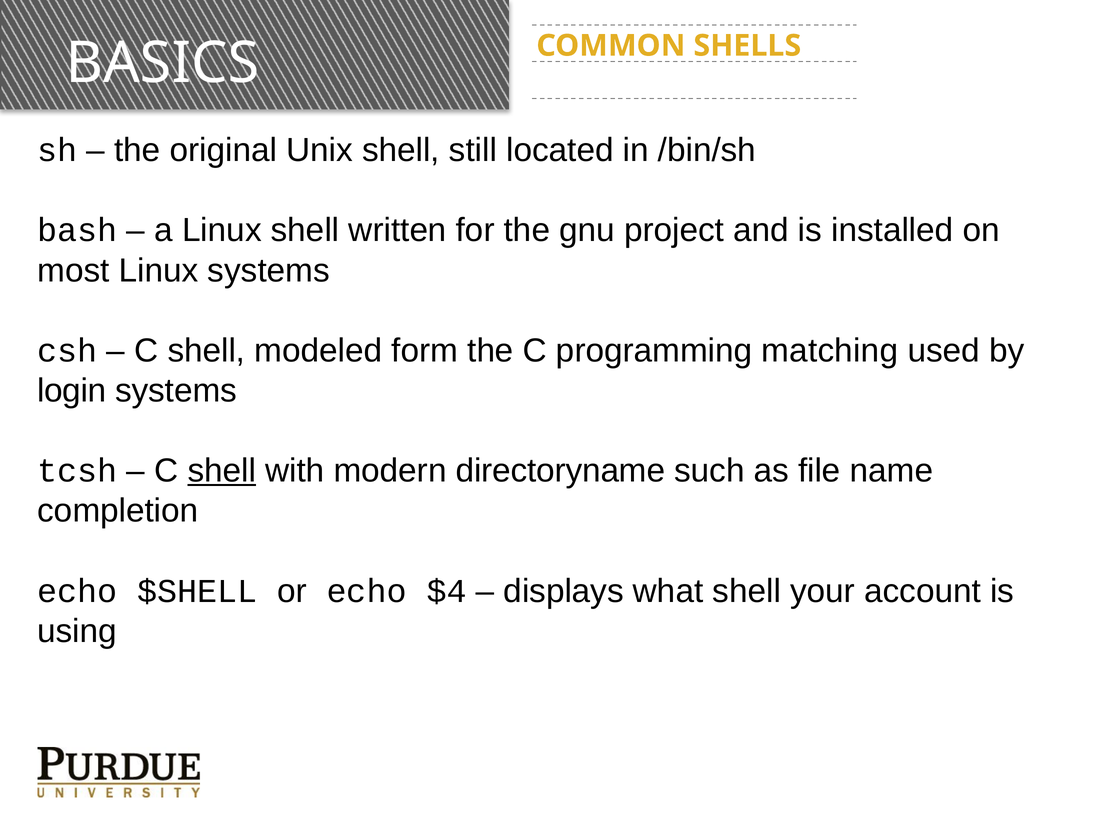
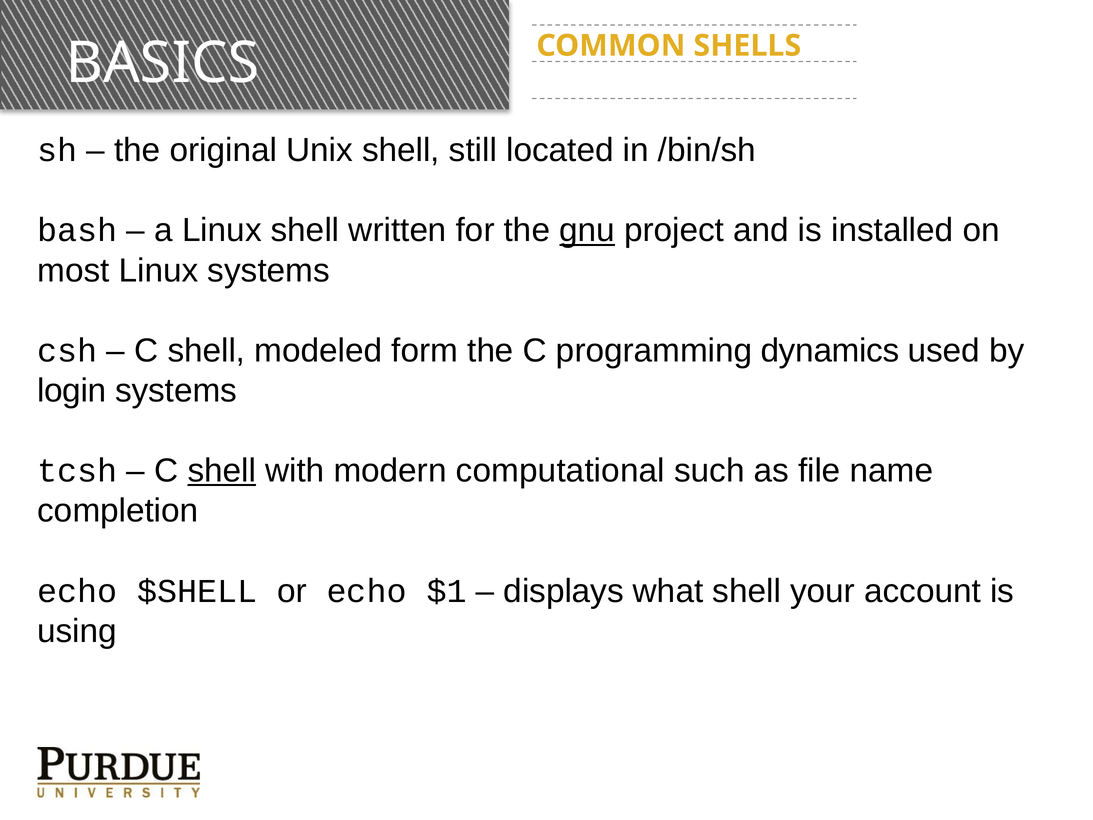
gnu underline: none -> present (587, 230)
matching: matching -> dynamics (830, 351)
directoryname: directoryname -> computational (560, 471)
$4: $4 -> $1 (447, 591)
